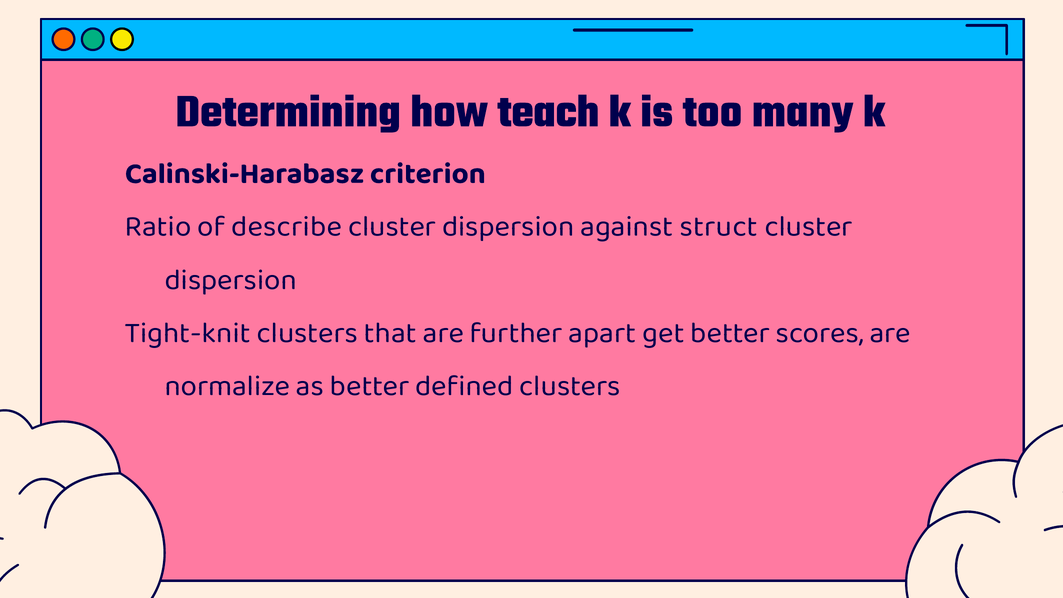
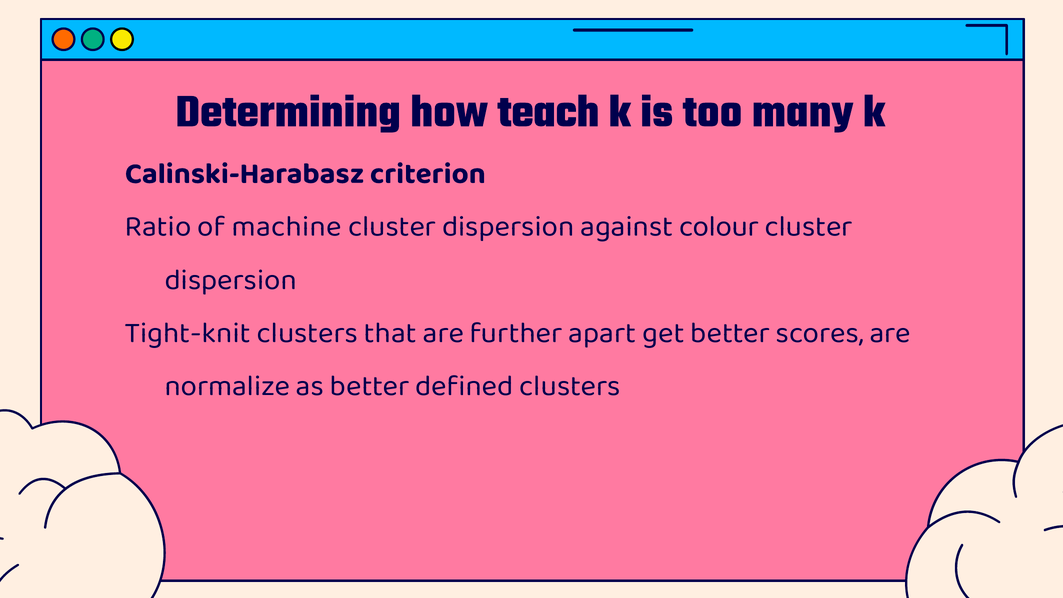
describe: describe -> machine (287, 226)
struct: struct -> colour (719, 226)
